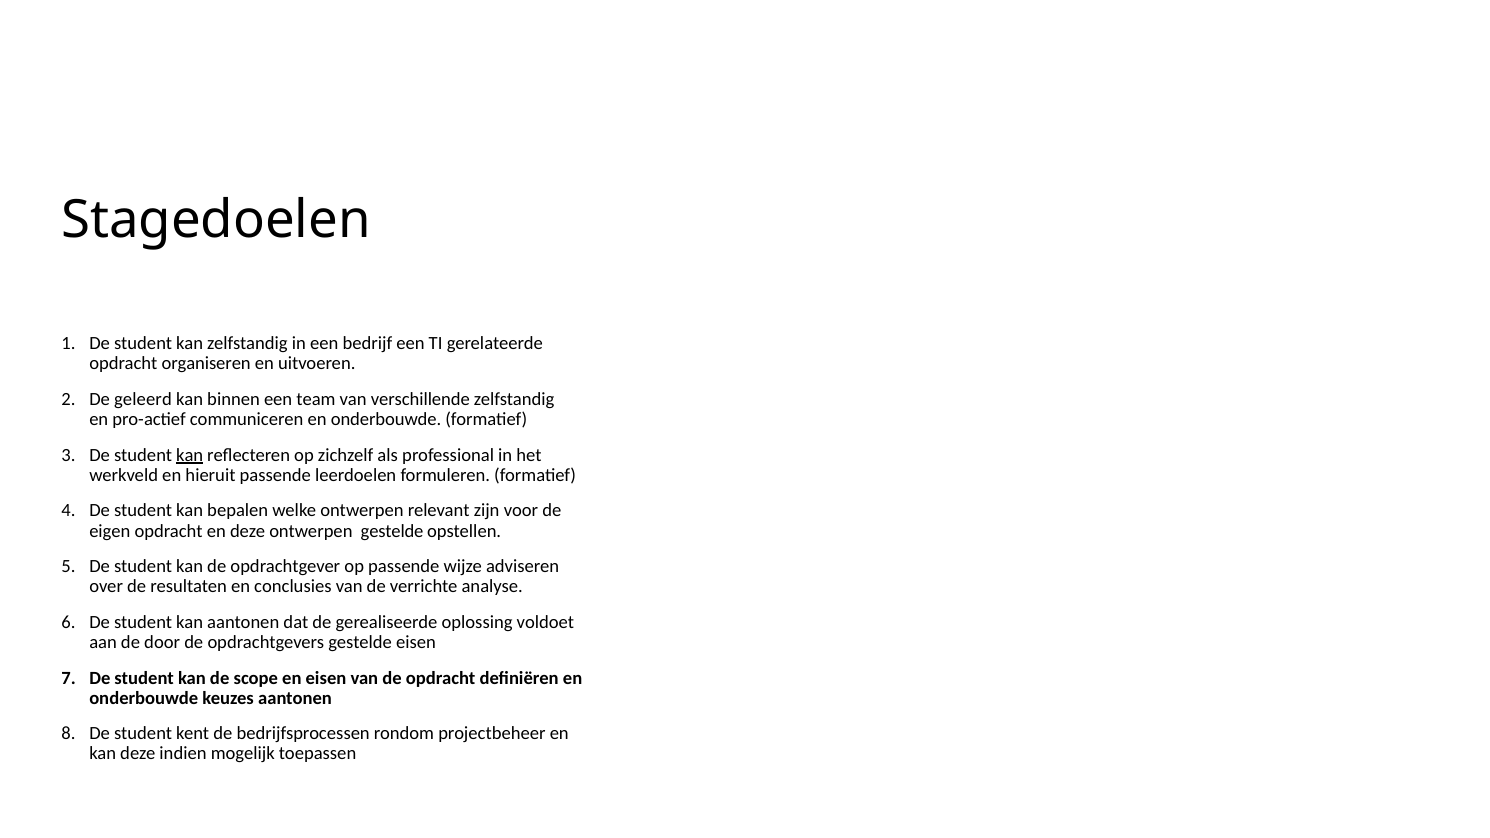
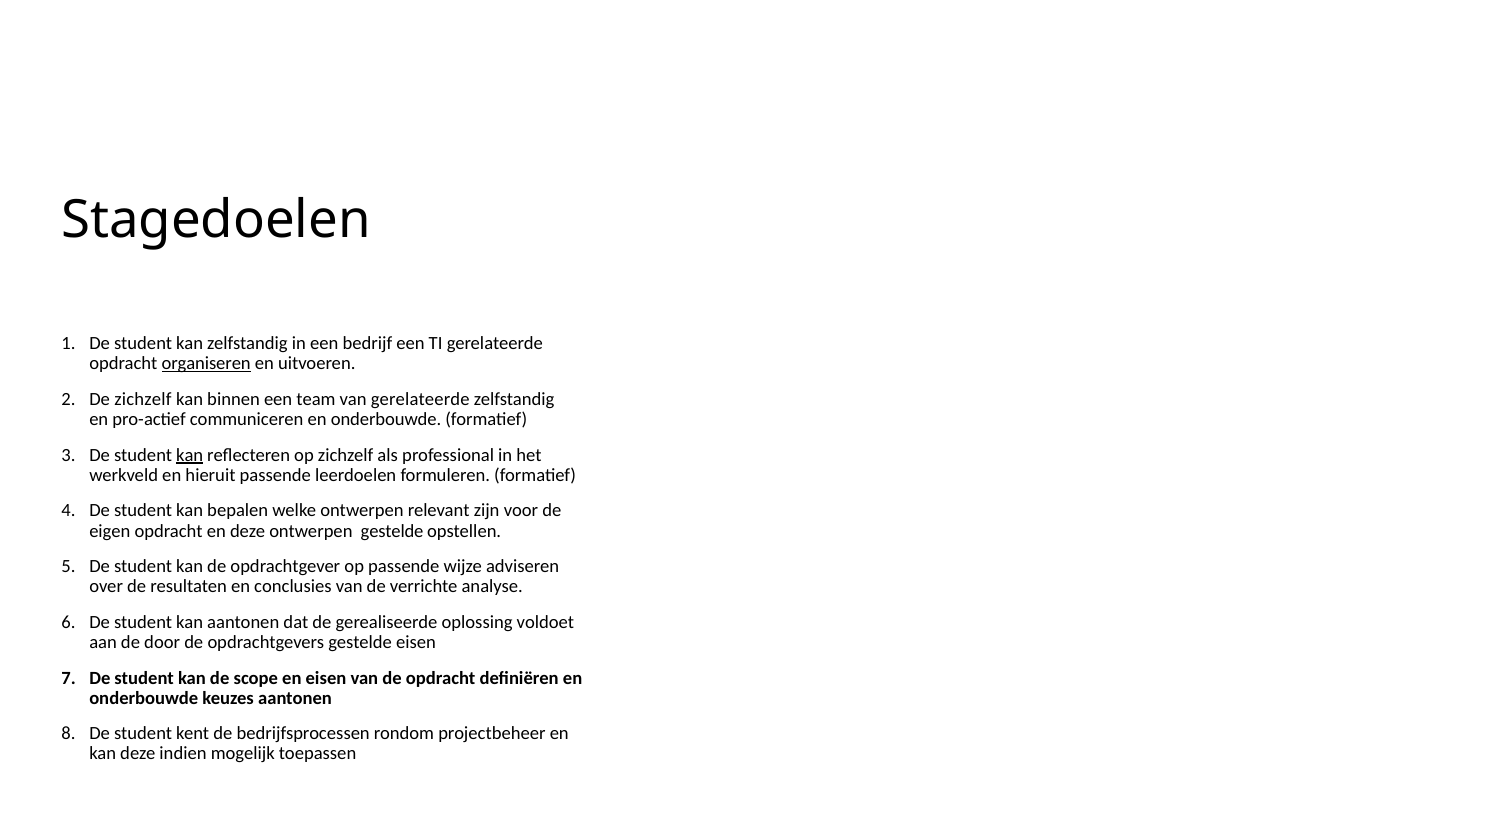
organiseren underline: none -> present (206, 364)
De geleerd: geleerd -> zichzelf (143, 399)
van verschillende: verschillende -> gerelateerde (420, 399)
